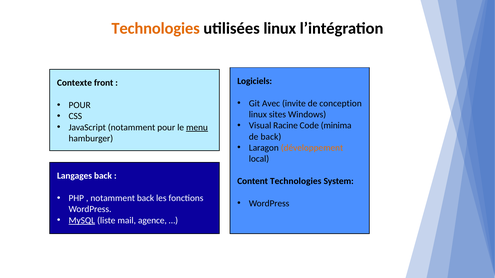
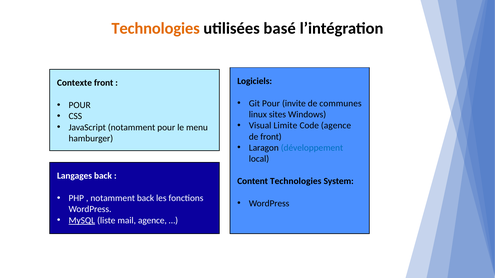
utilisées linux: linux -> basé (280, 28)
Git Avec: Avec -> Pour (271, 103)
conception: conception -> communes (340, 103)
Racine: Racine -> Limite (285, 126)
Code minima: minima -> agence (336, 126)
menu underline: present -> none (197, 128)
de back: back -> front (271, 137)
développement colour: orange -> blue (312, 148)
